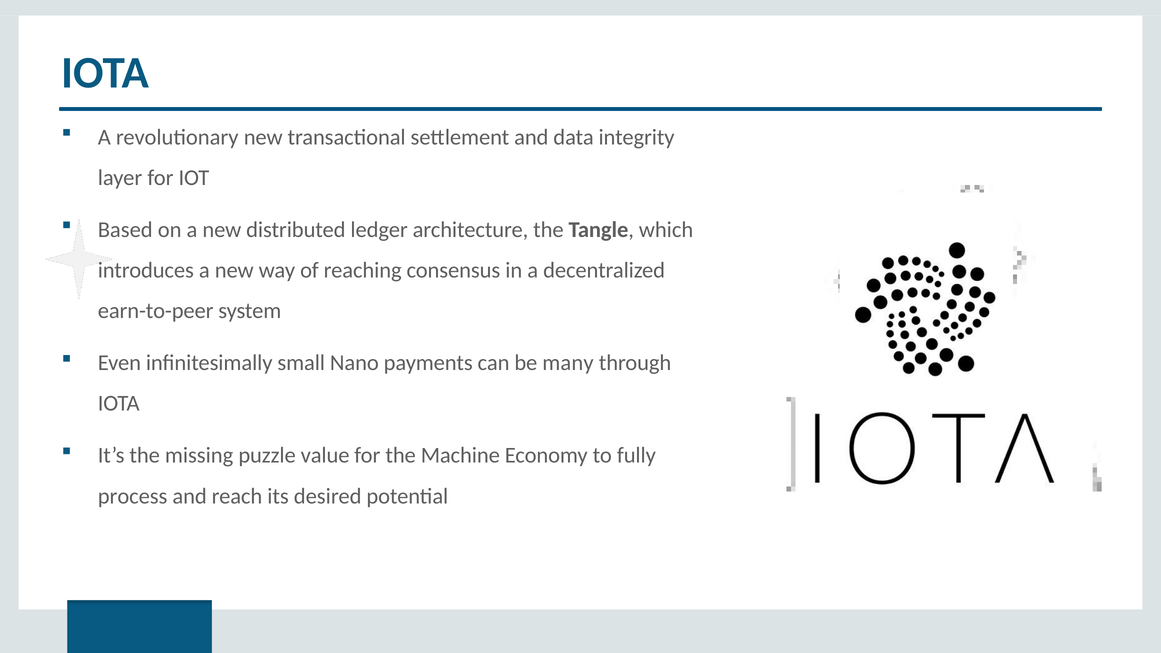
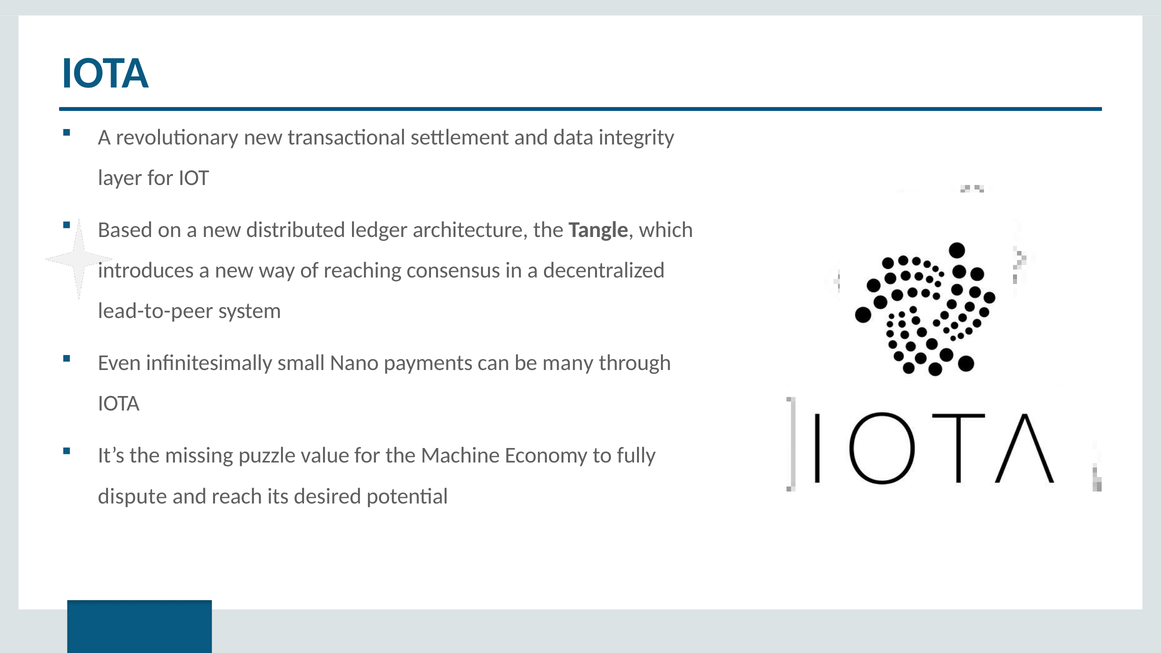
earn-to-peer: earn-to-peer -> lead-to-peer (156, 311)
process: process -> dispute (132, 496)
